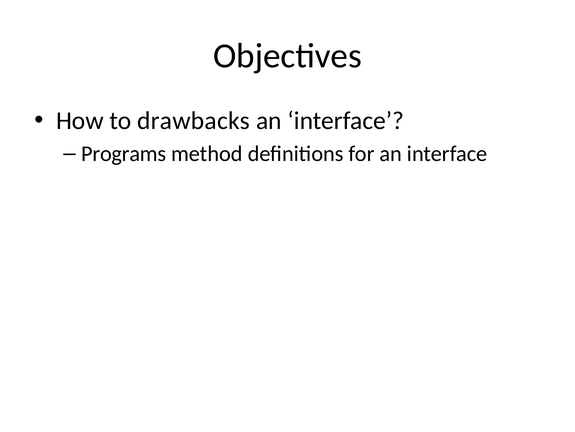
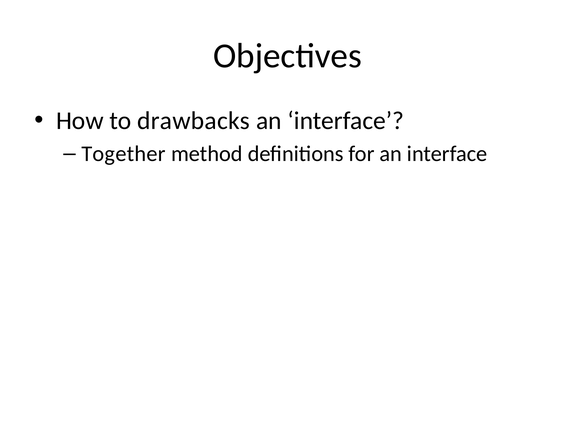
Programs: Programs -> Together (124, 154)
